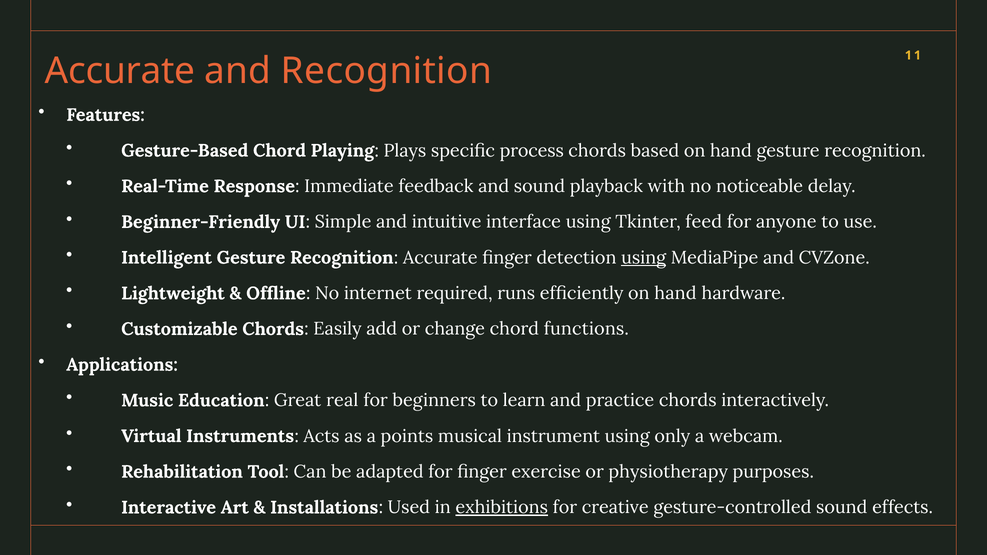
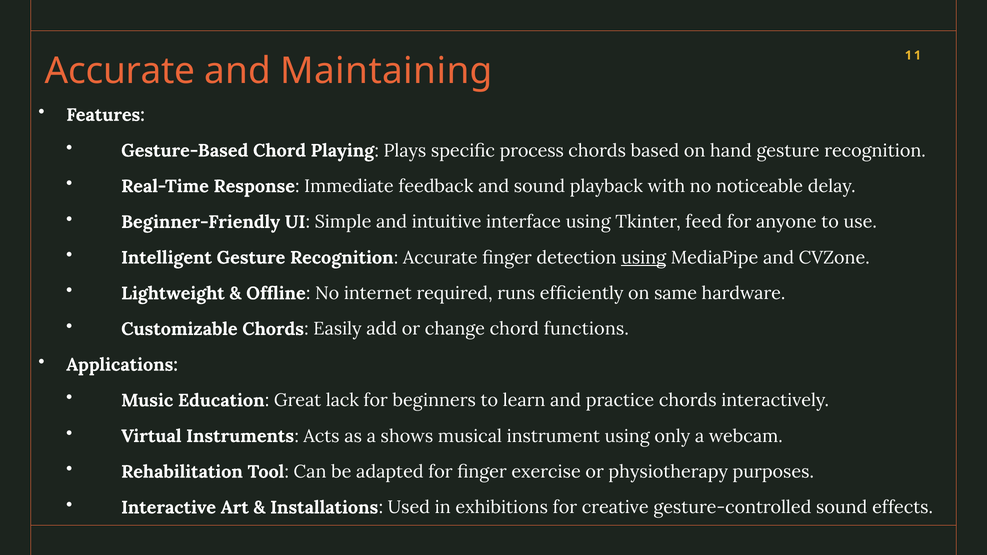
and Recognition: Recognition -> Maintaining (386, 71)
efficiently on hand: hand -> same (676, 293)
real: real -> lack (342, 401)
points: points -> shows (407, 436)
exhibitions underline: present -> none (502, 508)
